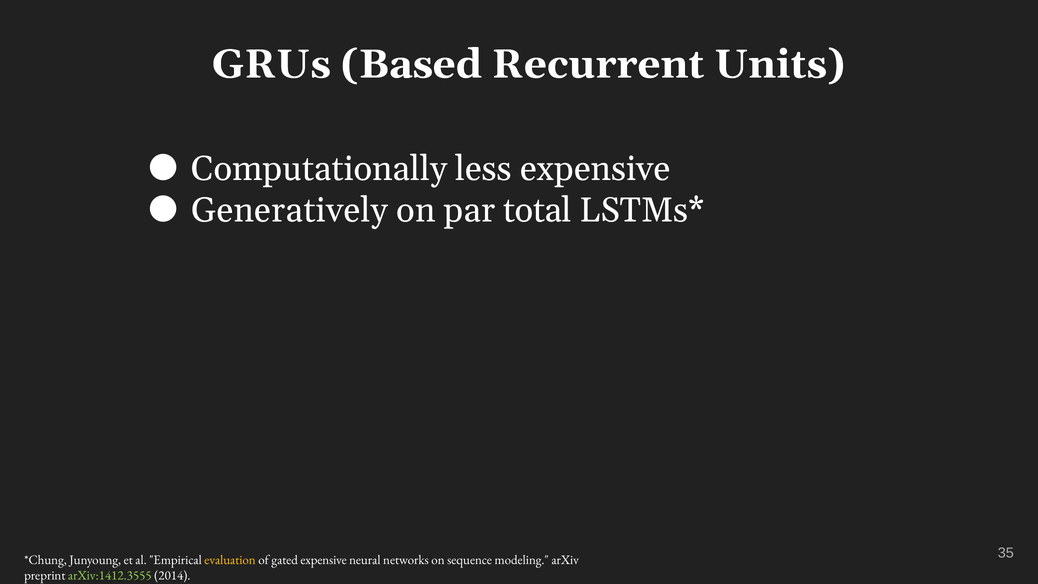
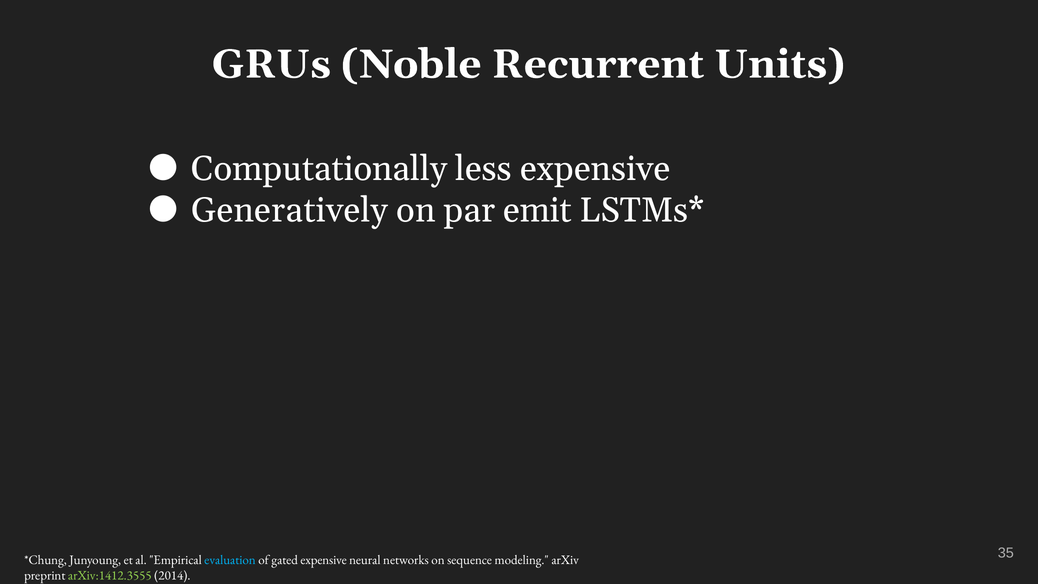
Based: Based -> Noble (411, 64)
total: total -> emit (538, 210)
evaluation colour: yellow -> light blue (230, 560)
